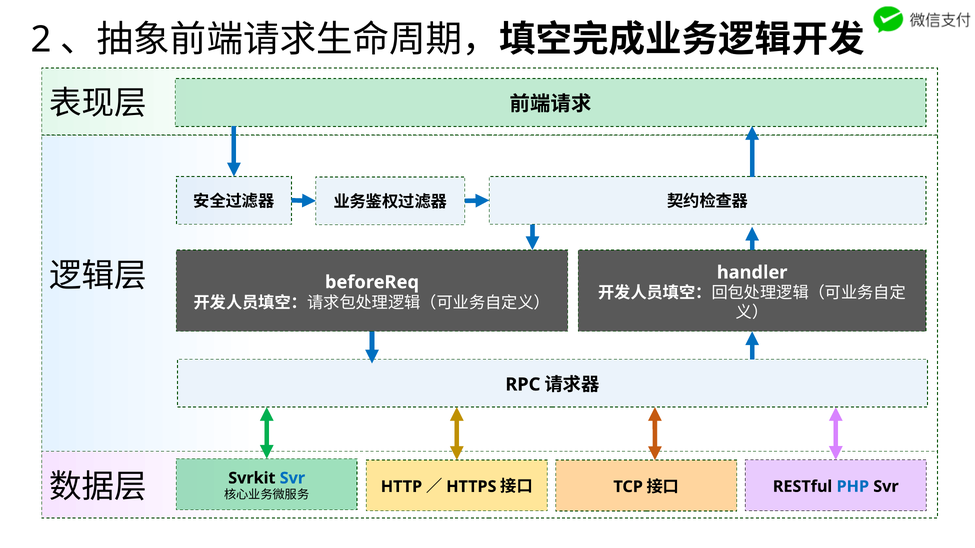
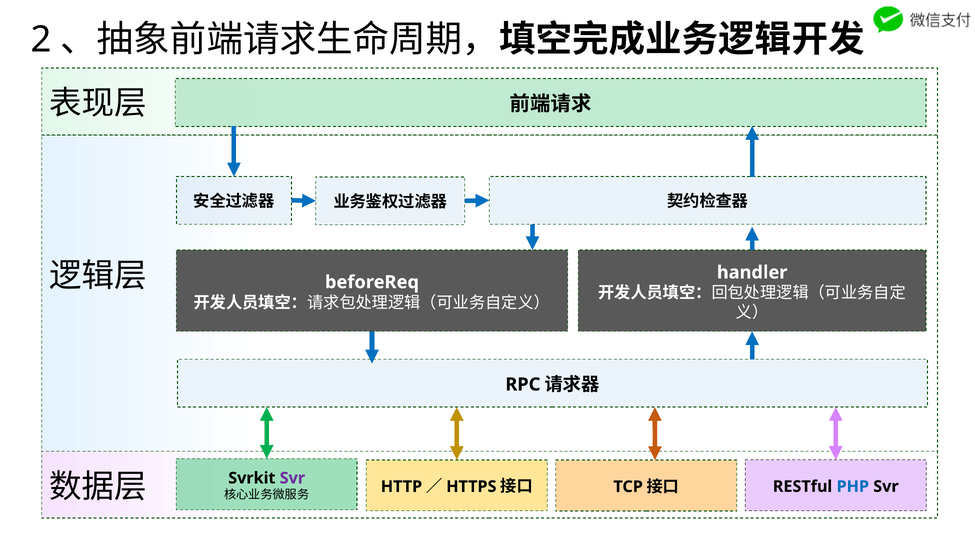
Svr colour: blue -> purple (292, 478)
